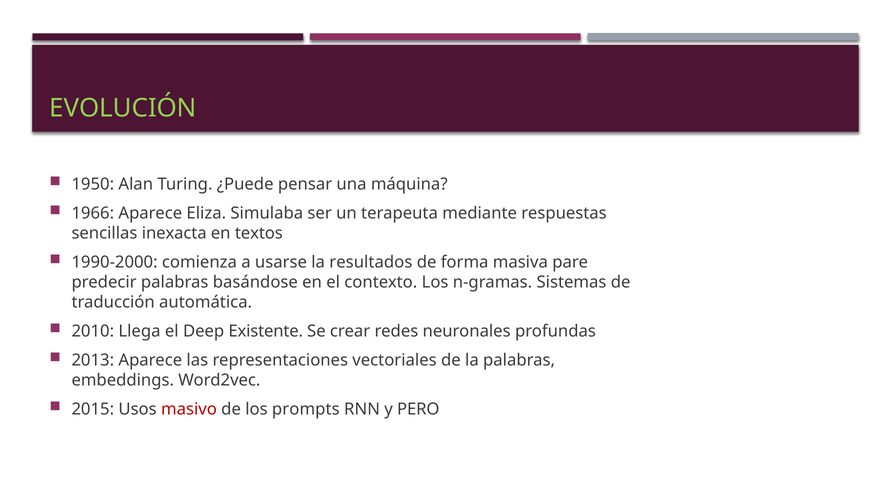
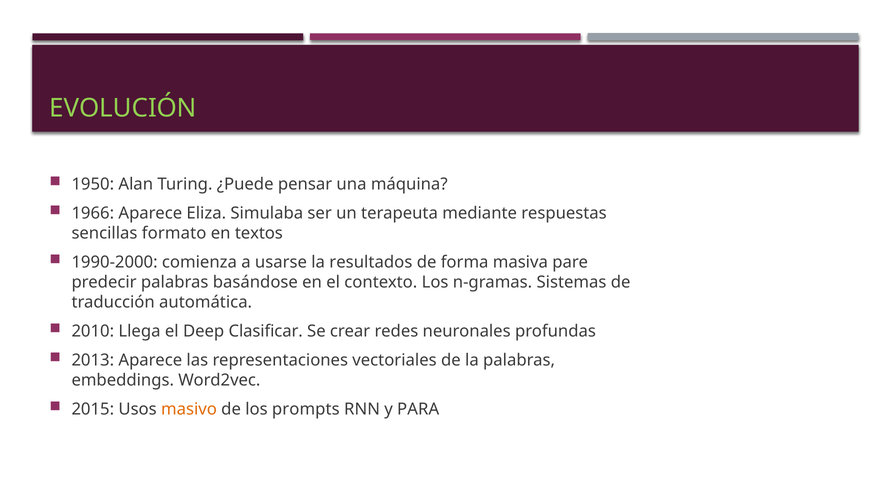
inexacta: inexacta -> formato (174, 233)
Existente: Existente -> Clasificar (266, 331)
masivo colour: red -> orange (189, 409)
PERO: PERO -> PARA (418, 409)
